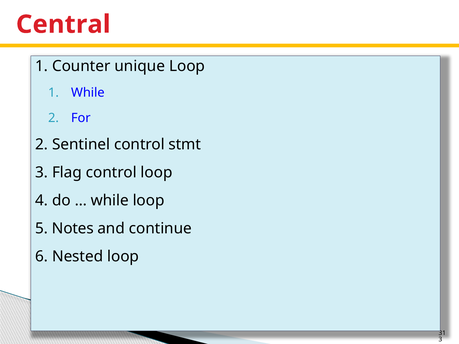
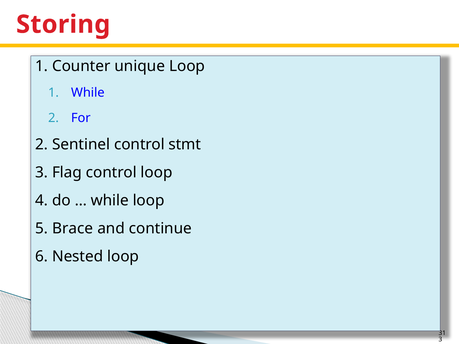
Central: Central -> Storing (63, 24)
Notes: Notes -> Brace (73, 229)
